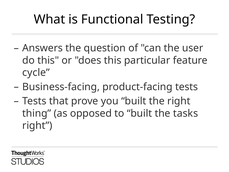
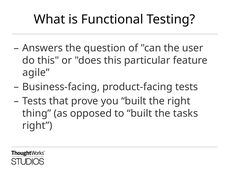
cycle: cycle -> agile (36, 72)
